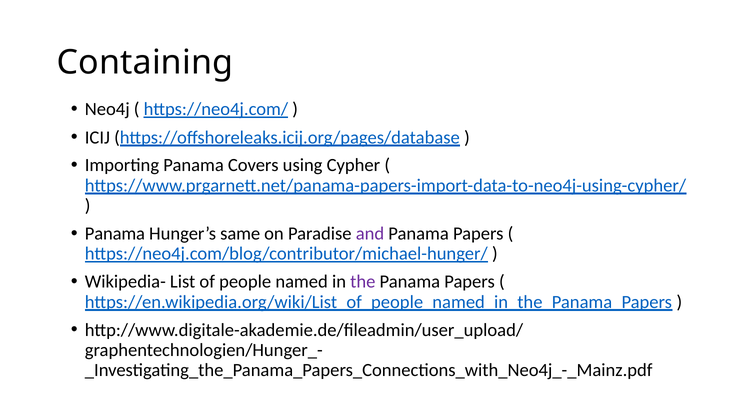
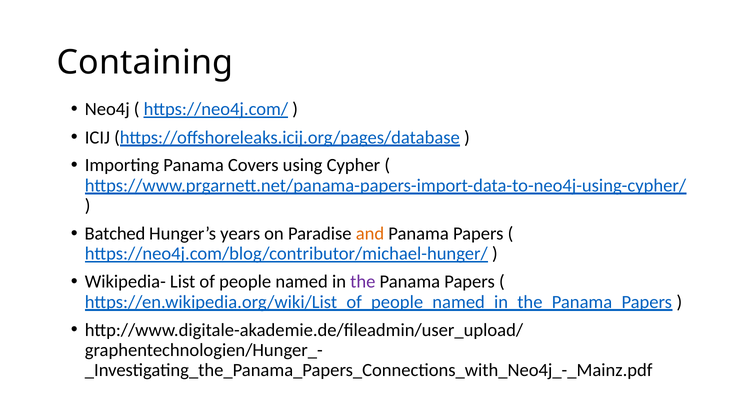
Panama: Panama -> Batched (115, 234)
same: same -> years (240, 234)
and colour: purple -> orange (370, 234)
